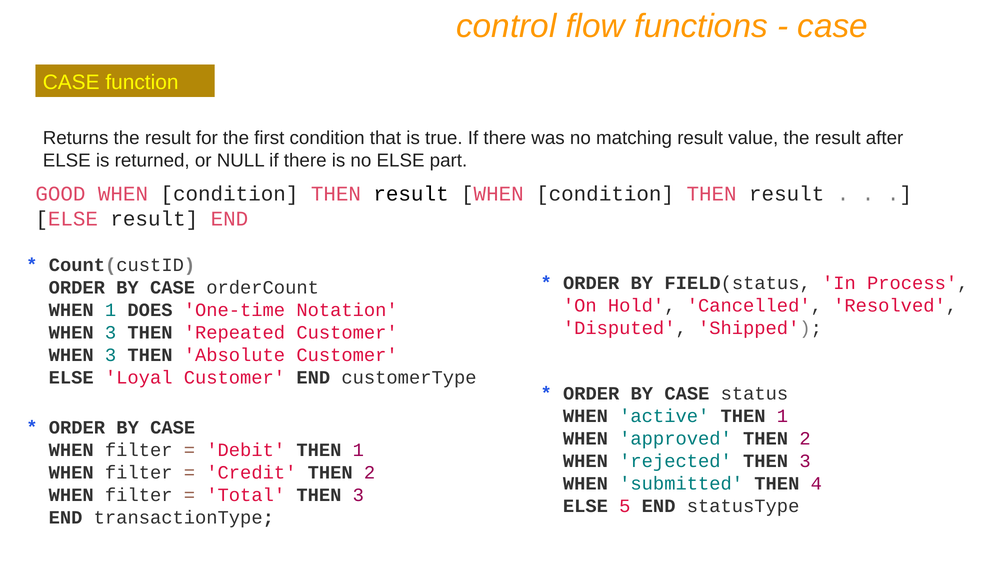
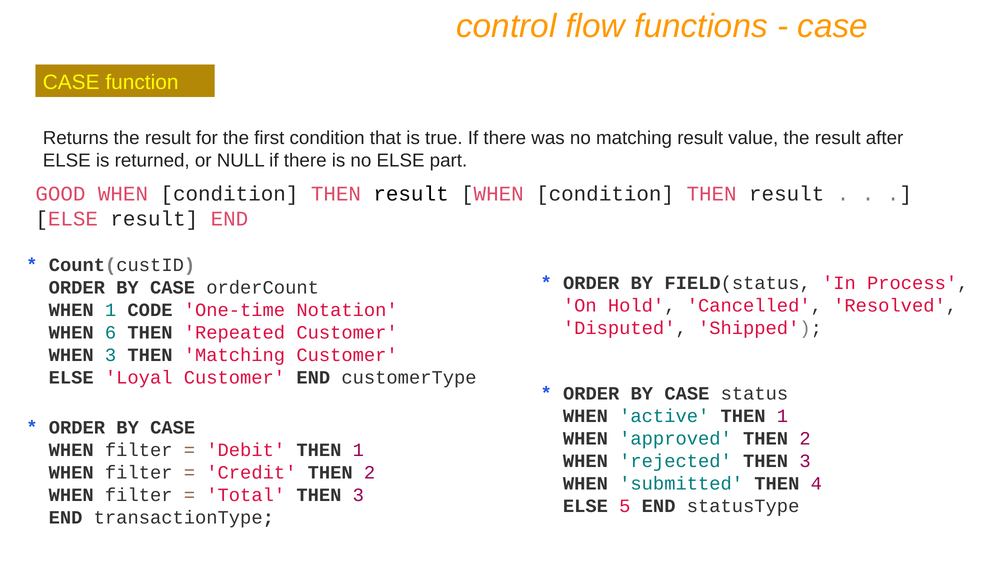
DOES: DOES -> CODE (150, 310)
3: 3 -> 6 (111, 333)
THEN Absolute: Absolute -> Matching (234, 355)
